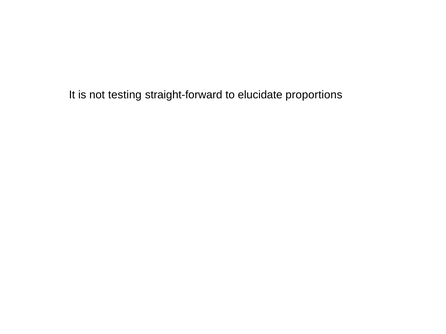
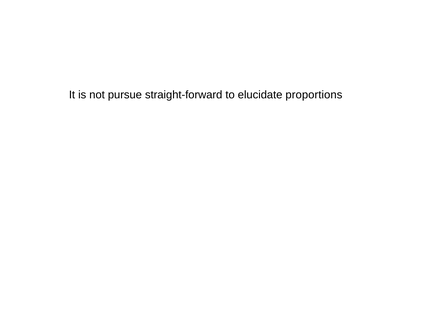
testing: testing -> pursue (125, 95)
